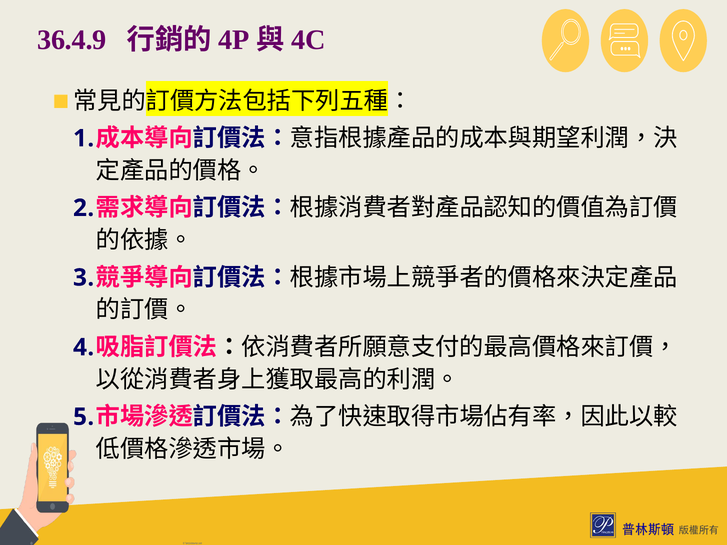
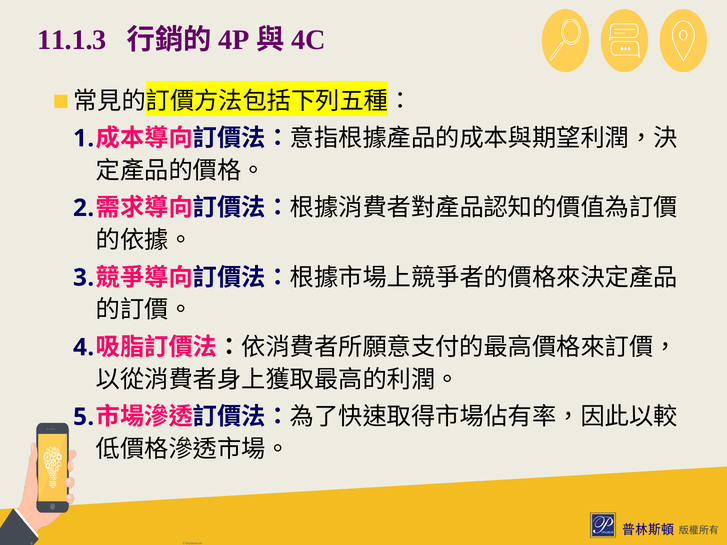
36.4.9: 36.4.9 -> 11.1.3 (72, 40)
